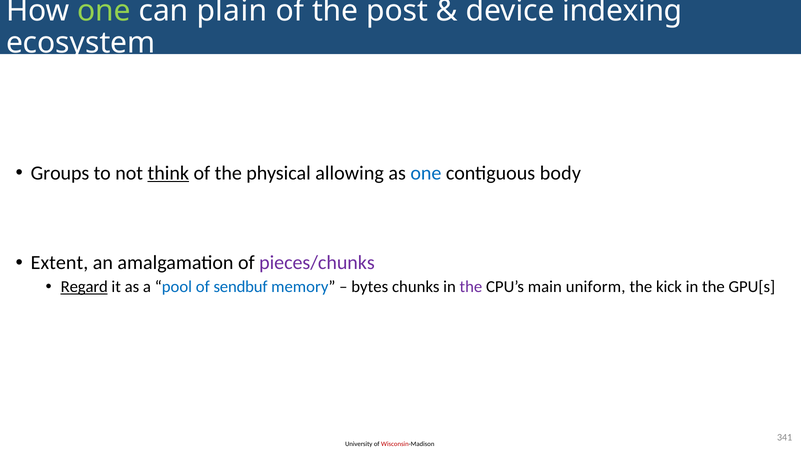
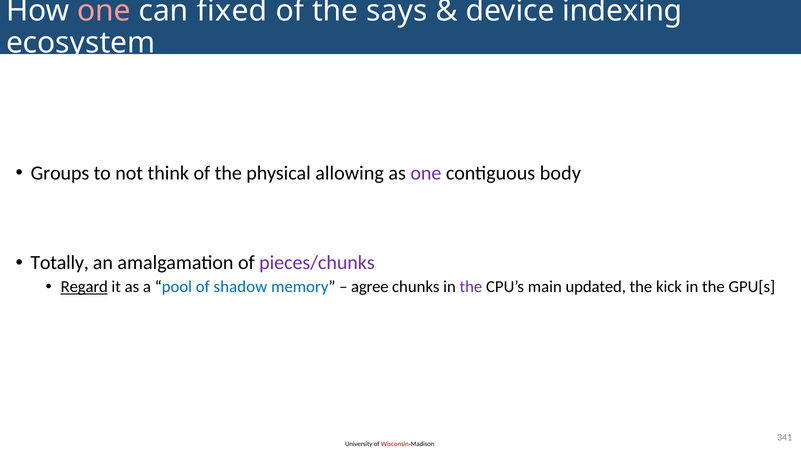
one colour: light green -> pink (104, 11)
plain: plain -> fixed (232, 11)
post: post -> says (397, 11)
think underline: present -> none (168, 173)
one colour: blue -> purple (426, 173)
Extent: Extent -> Totally (60, 263)
sendbuf: sendbuf -> shadow (240, 287)
bytes: bytes -> agree (370, 287)
uniform: uniform -> updated (596, 287)
